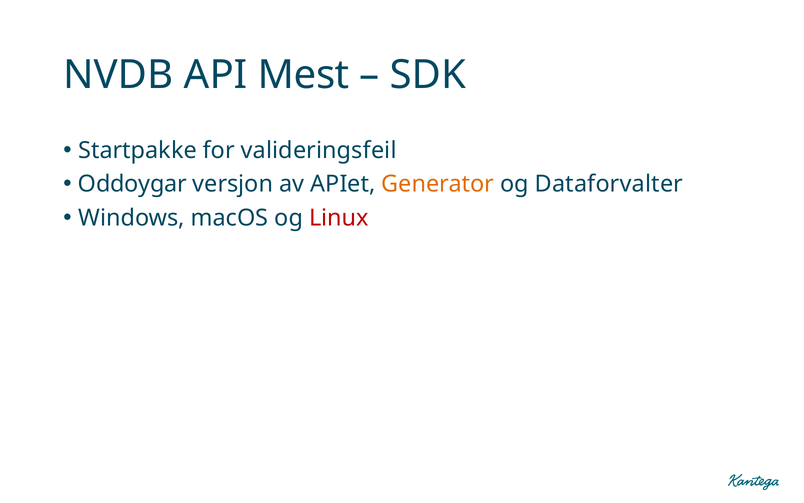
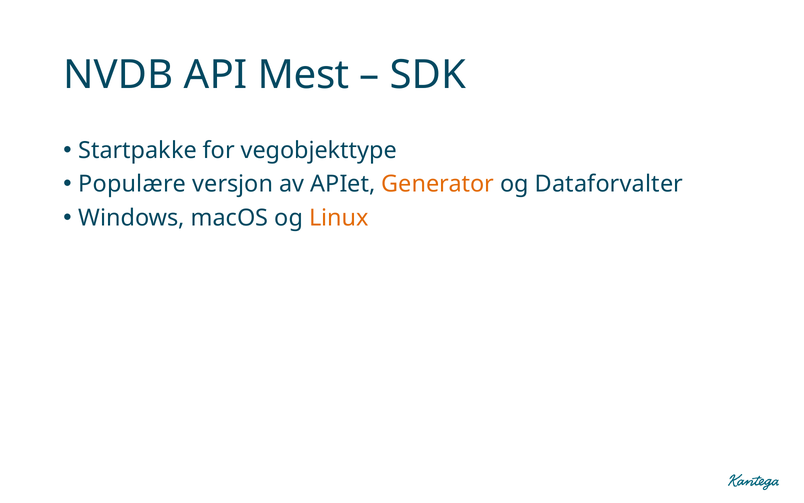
valideringsfeil: valideringsfeil -> vegobjekttype (319, 150)
Oddoygar: Oddoygar -> Populære (132, 184)
Linux colour: red -> orange (339, 218)
